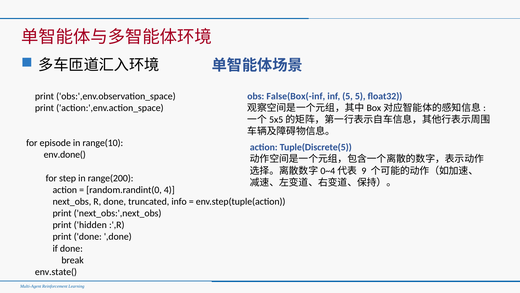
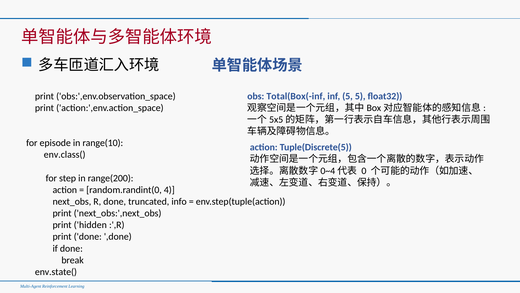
False(Box(-inf: False(Box(-inf -> Total(Box(-inf (296, 96)
env.done(: env.done( -> env.class( (65, 154)
9: 9 -> 0 (364, 170)
